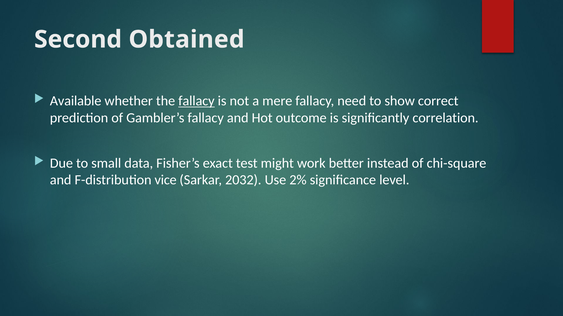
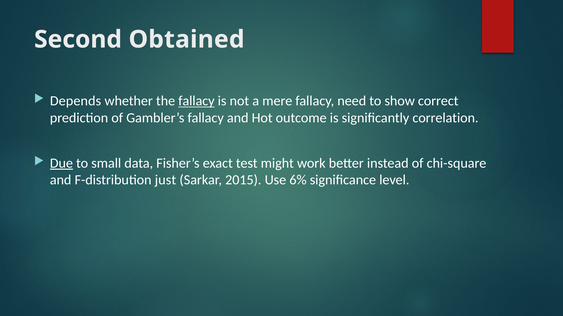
Available: Available -> Depends (76, 101)
Due underline: none -> present (61, 164)
vice: vice -> just (165, 180)
2032: 2032 -> 2015 (243, 180)
2%: 2% -> 6% (298, 180)
